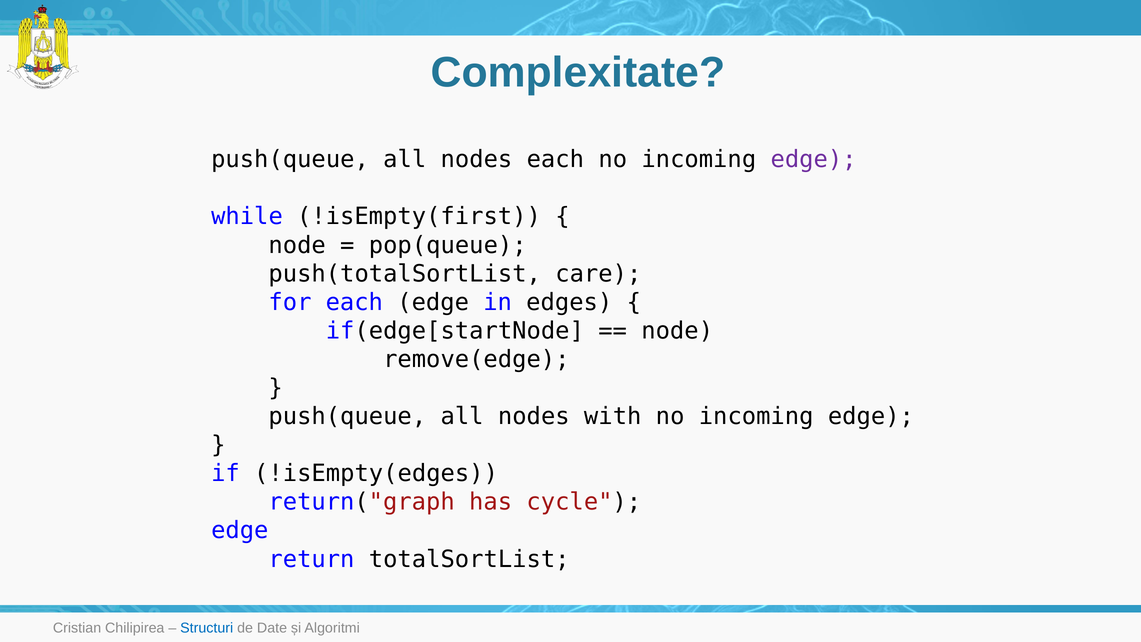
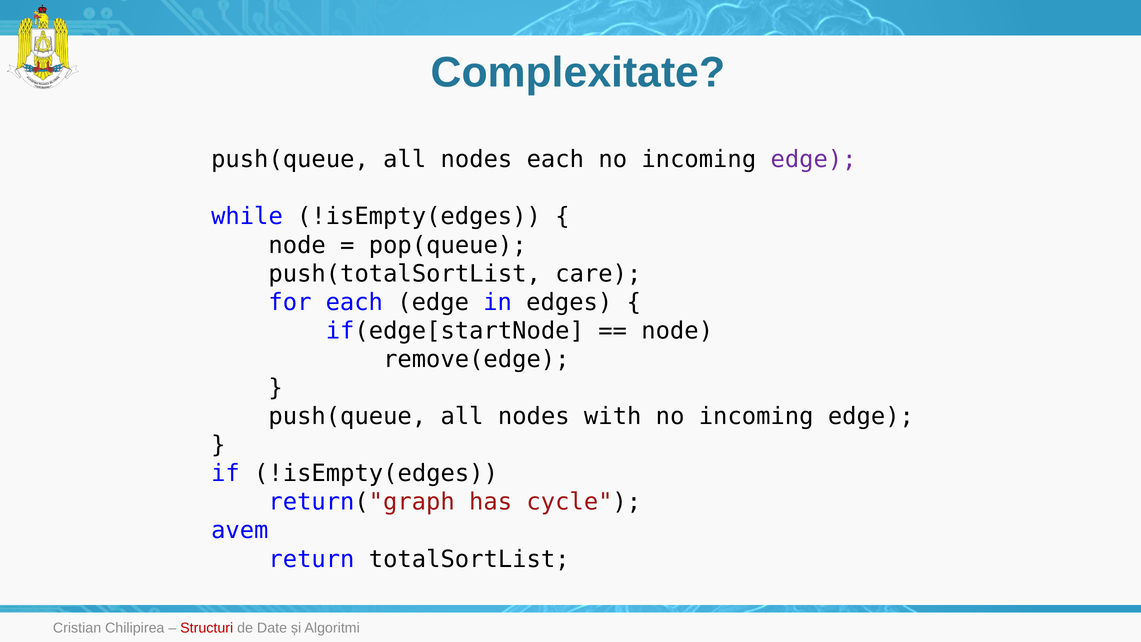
while !isEmpty(first: !isEmpty(first -> !isEmpty(edges (419, 217)
edge: edge -> avem (240, 530)
Structuri colour: blue -> red (207, 628)
